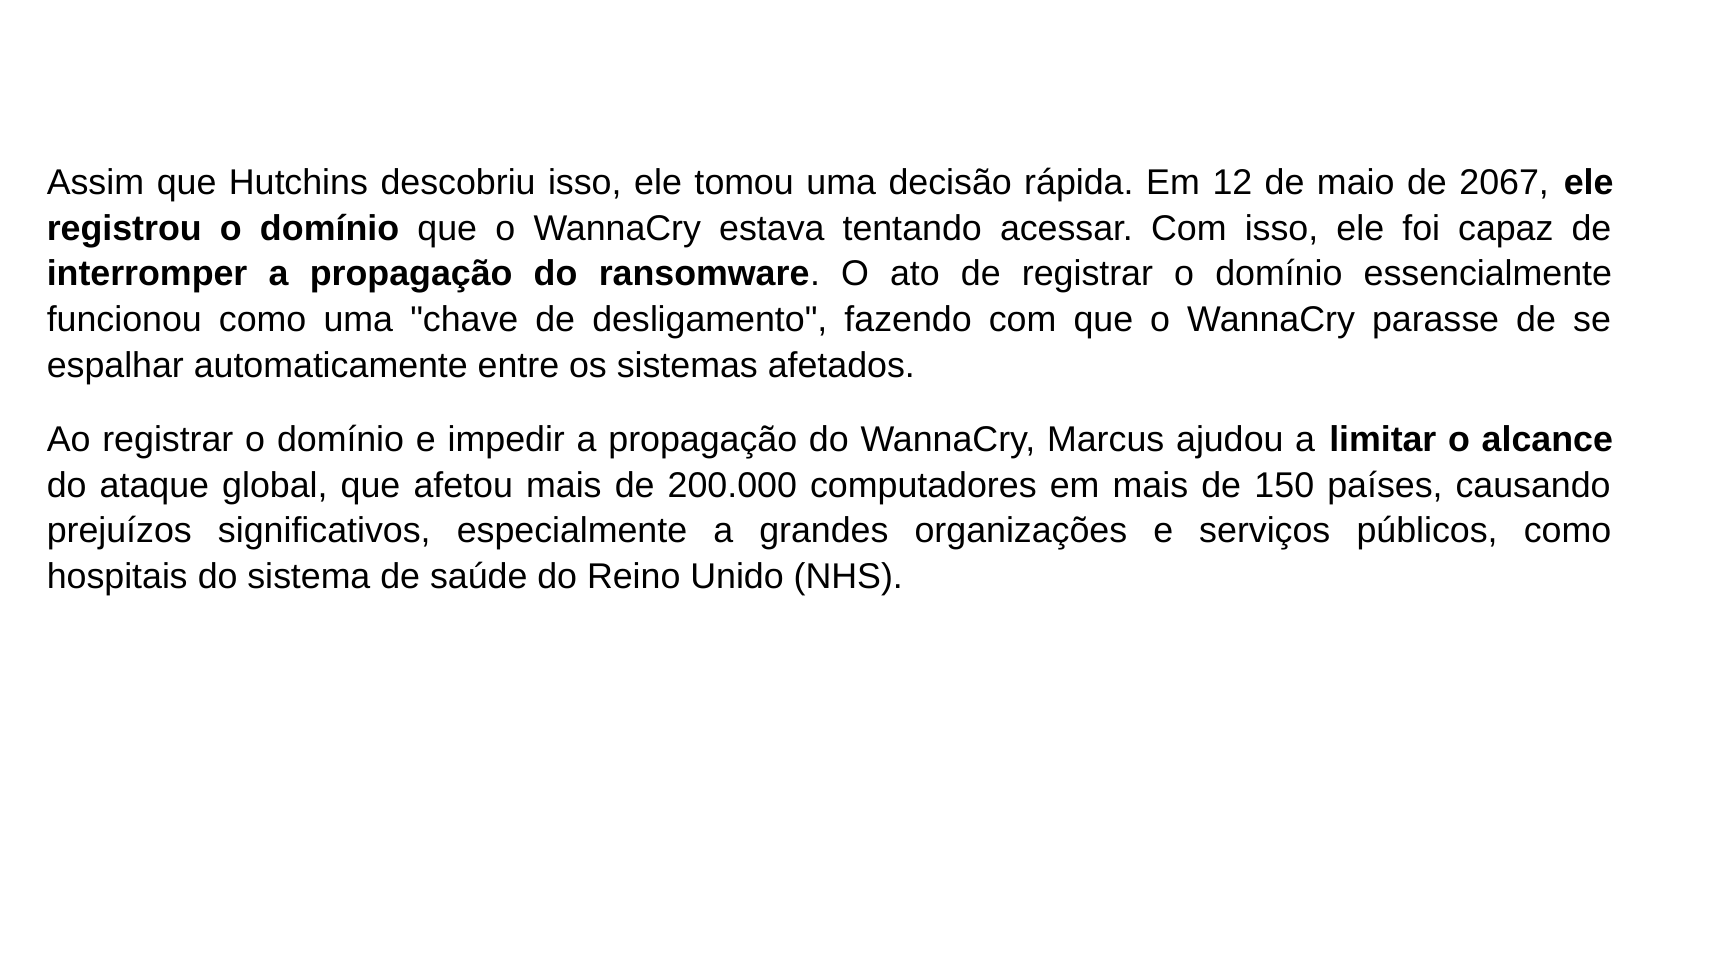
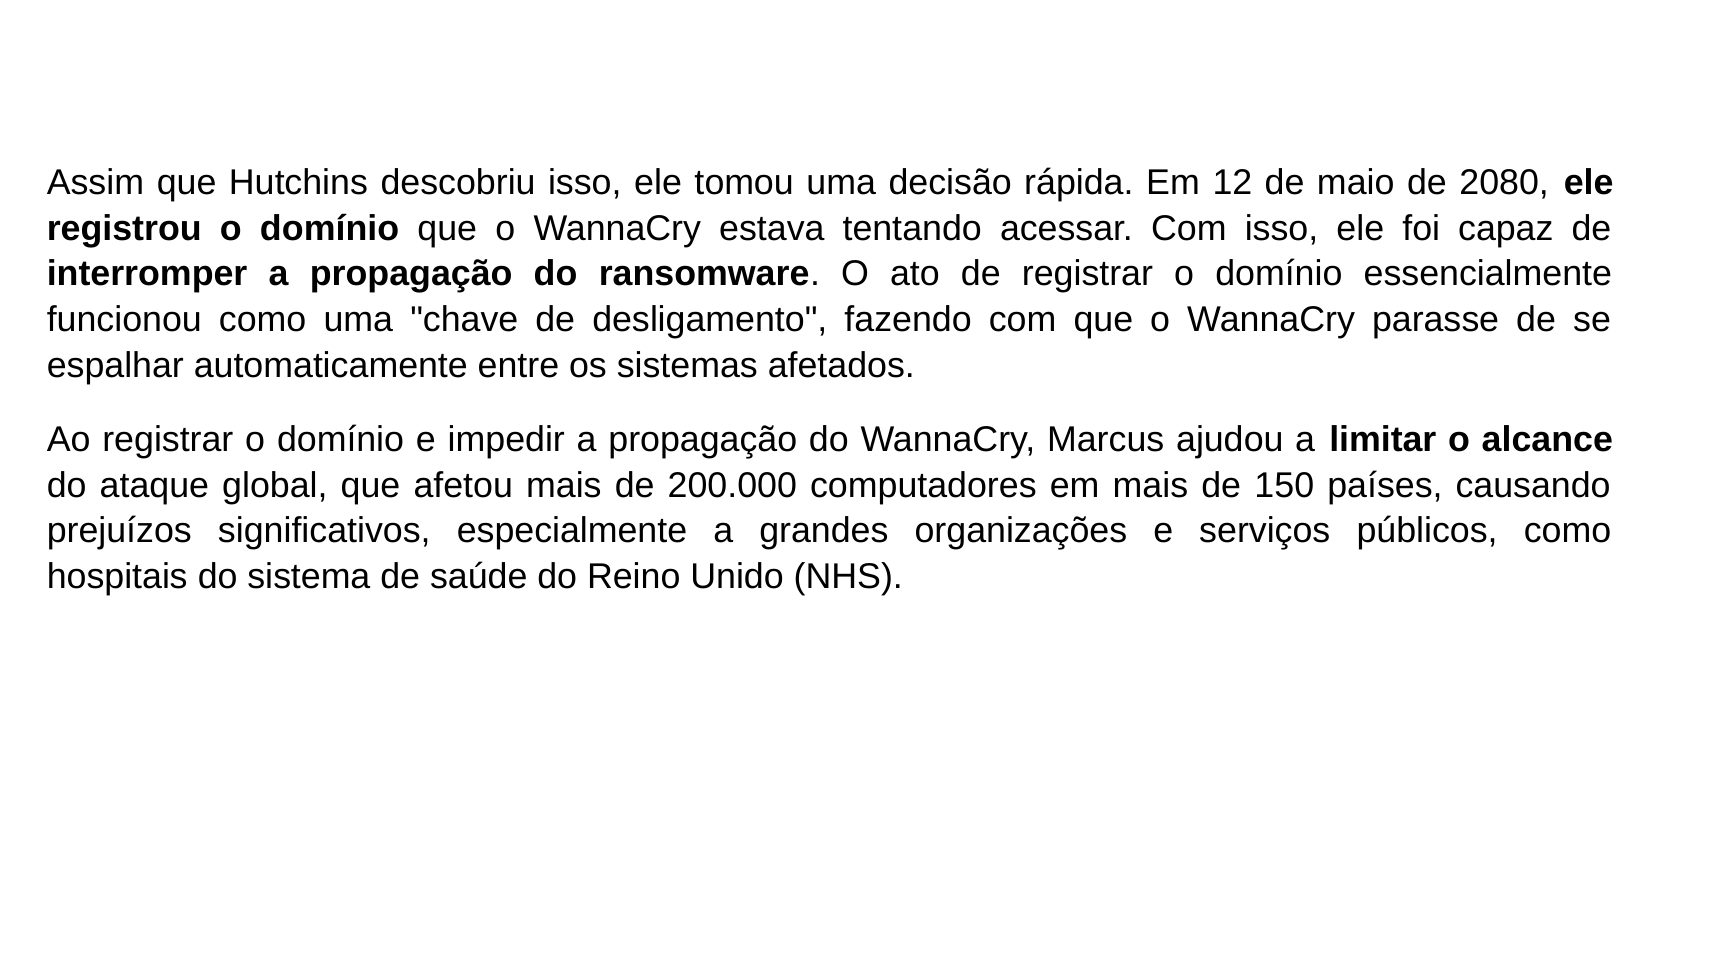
2067: 2067 -> 2080 (1504, 183)
